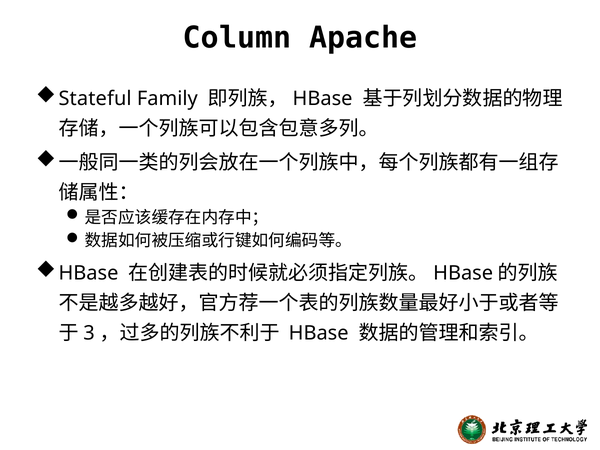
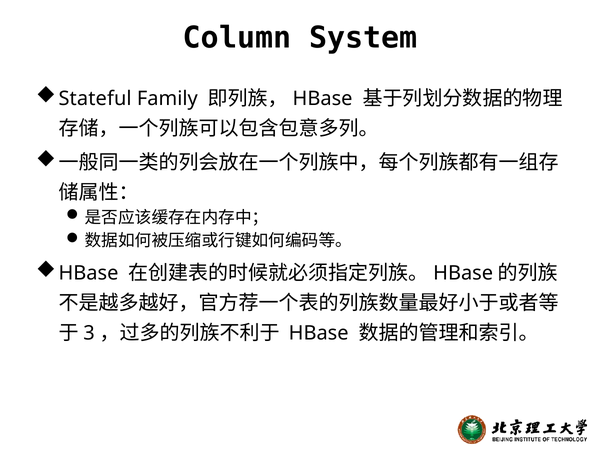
Apache: Apache -> System (363, 38)
